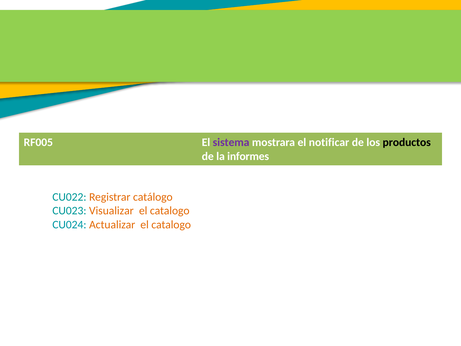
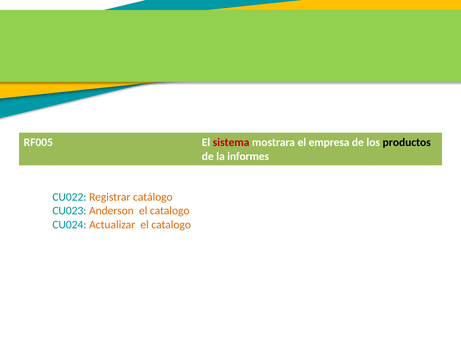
sistema colour: purple -> red (231, 142)
notificar: notificar -> empresa (329, 142)
Visualizar: Visualizar -> Anderson (111, 211)
